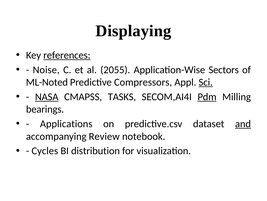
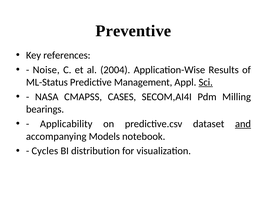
Displaying: Displaying -> Preventive (133, 31)
references underline: present -> none (67, 55)
2055: 2055 -> 2004 (115, 70)
Sectors: Sectors -> Results (224, 70)
ML-Noted: ML-Noted -> ML-Status (47, 82)
Compressors: Compressors -> Management (143, 82)
NASA underline: present -> none (47, 96)
TASKS: TASKS -> CASES (122, 96)
Pdm underline: present -> none (207, 96)
Applications: Applications -> Applicability (66, 123)
Review: Review -> Models (104, 136)
